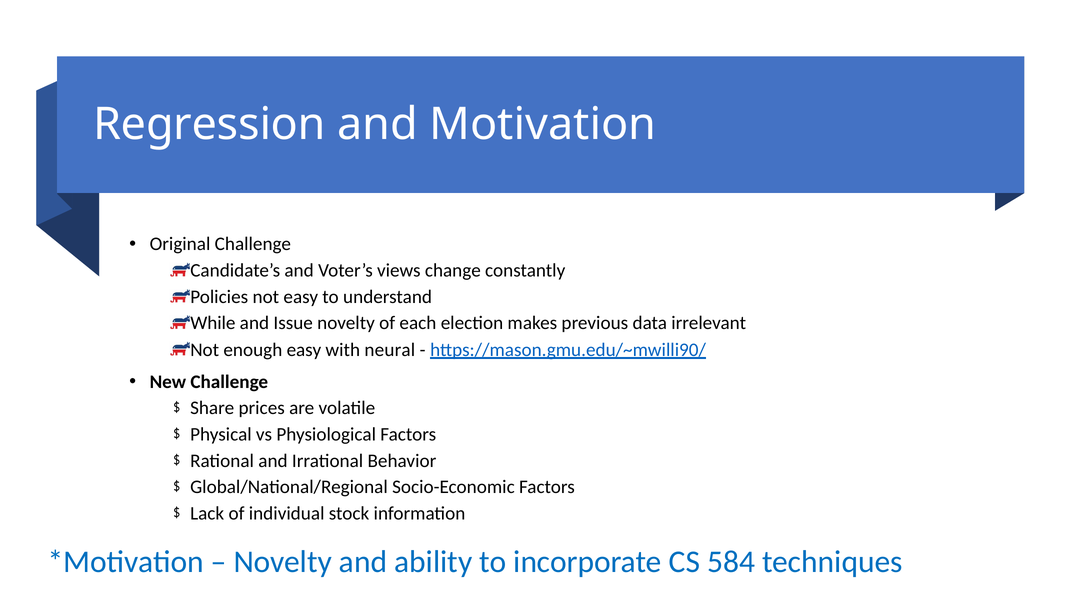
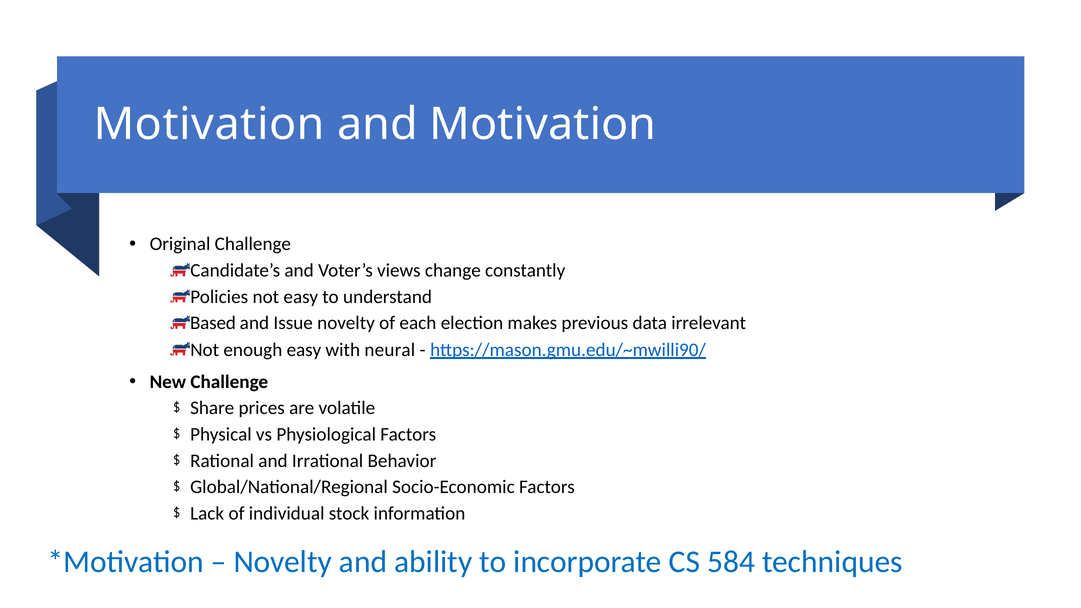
Regression: Regression -> Motivation (209, 124)
While: While -> Based (213, 323)
